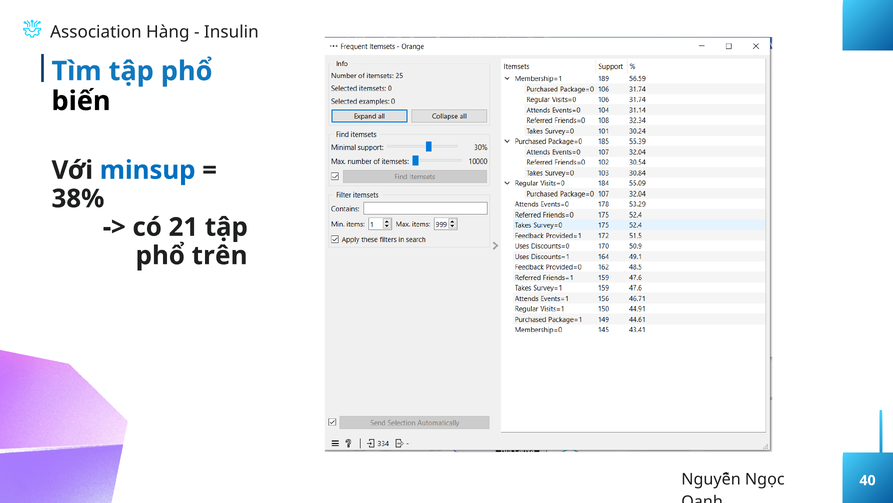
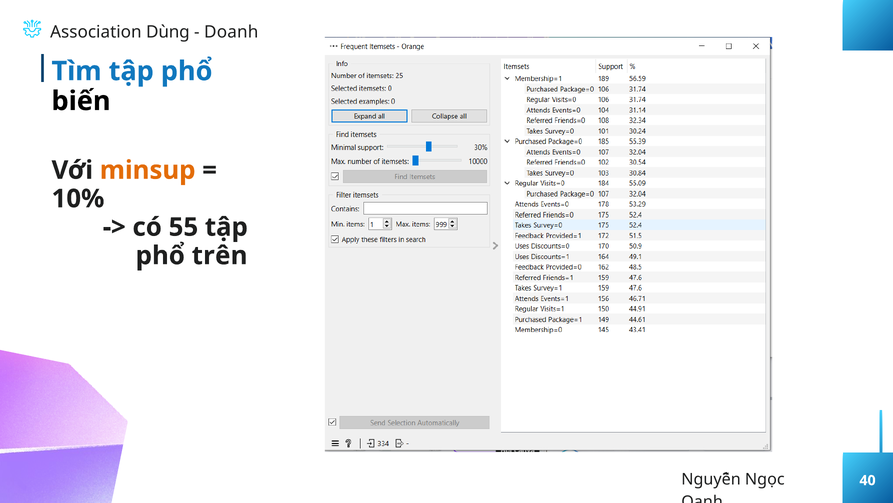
Hàng: Hàng -> Dùng (168, 32)
Insulin: Insulin -> Doanh (231, 32)
minsup colour: blue -> orange (148, 170)
38%: 38% -> 10% (78, 198)
21: 21 -> 55 (183, 227)
